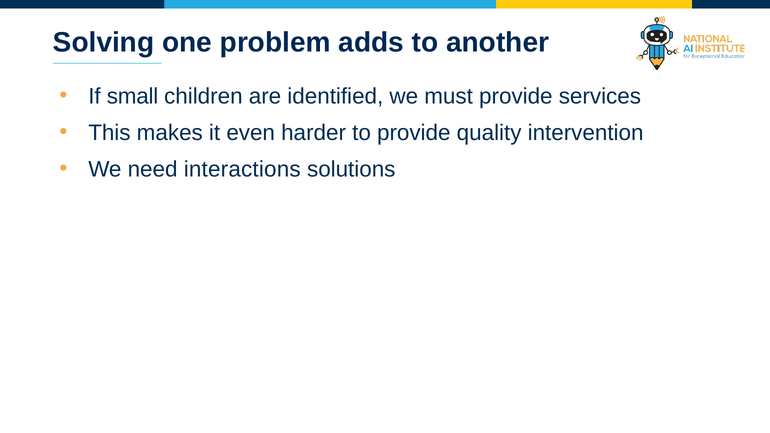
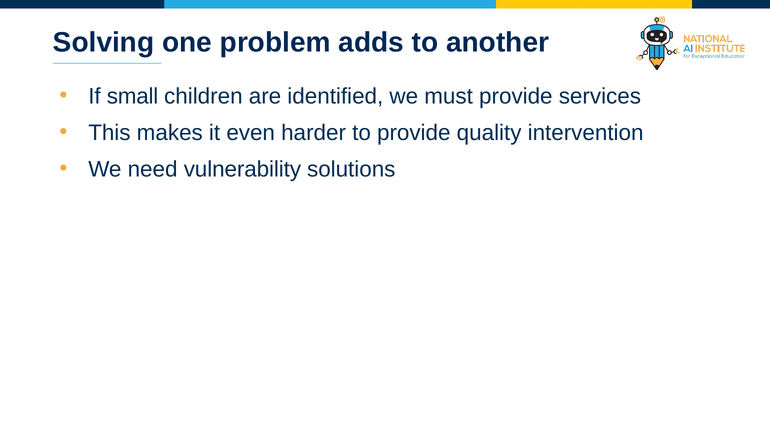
interactions: interactions -> vulnerability (242, 169)
